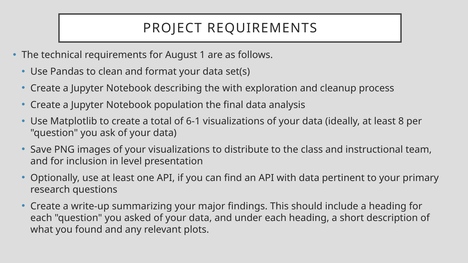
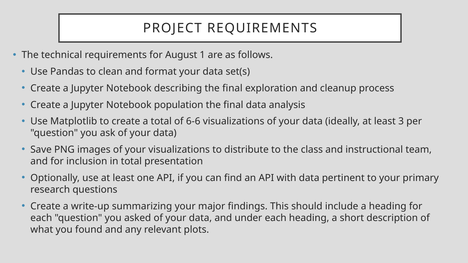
describing the with: with -> final (232, 88)
6-1: 6-1 -> 6-6 (193, 121)
8: 8 -> 3 (401, 121)
in level: level -> total (131, 161)
